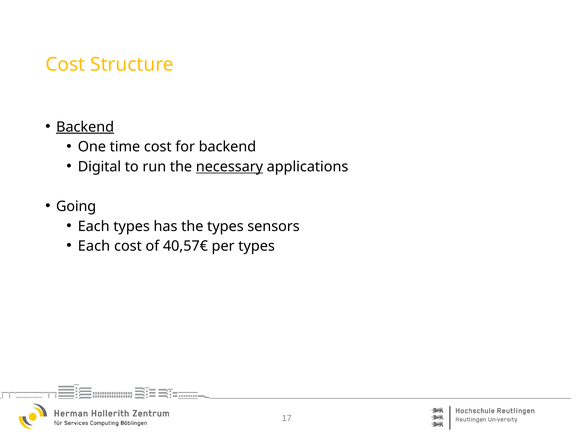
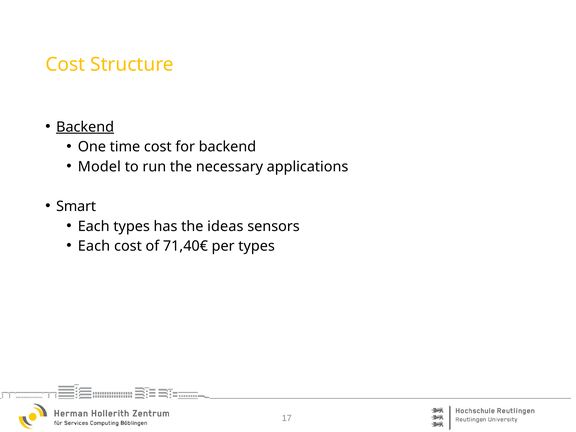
Digital: Digital -> Model (99, 167)
necessary underline: present -> none (229, 167)
Going: Going -> Smart (76, 206)
the types: types -> ideas (225, 226)
40,57€: 40,57€ -> 71,40€ (185, 246)
